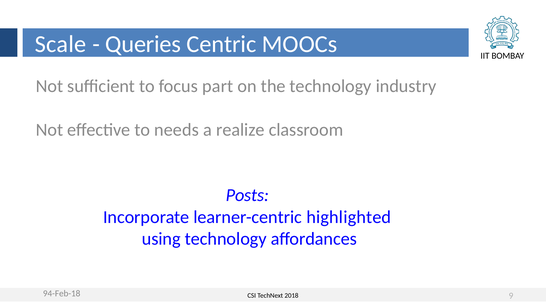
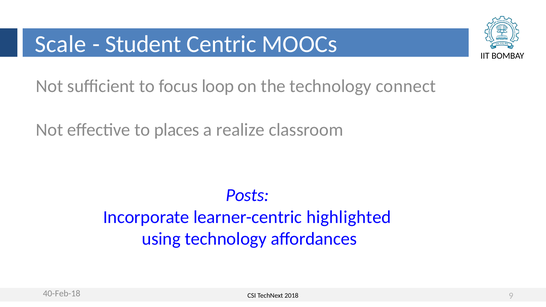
Queries: Queries -> Student (143, 44)
part: part -> loop (218, 86)
industry: industry -> connect (406, 86)
needs: needs -> places (177, 130)
94-Feb-18: 94-Feb-18 -> 40-Feb-18 (62, 293)
